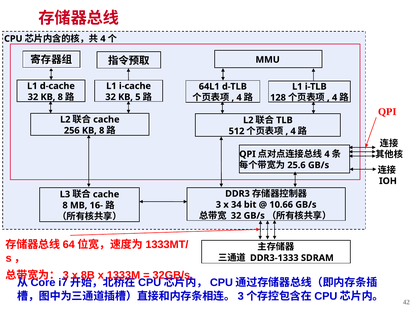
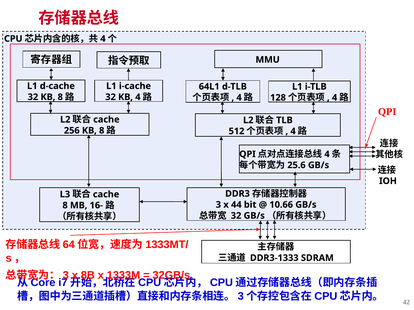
KB 5: 5 -> 4 (138, 97)
34: 34 -> 44 (236, 205)
